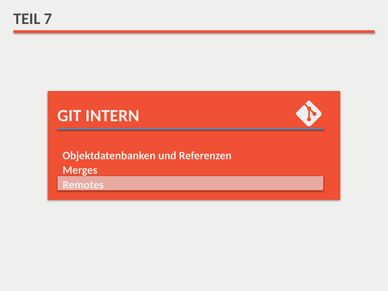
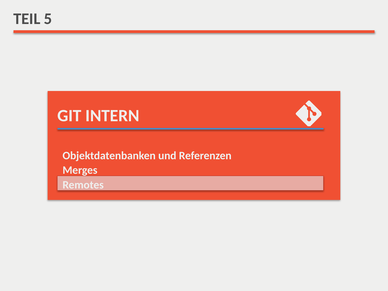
7: 7 -> 5 (48, 19)
